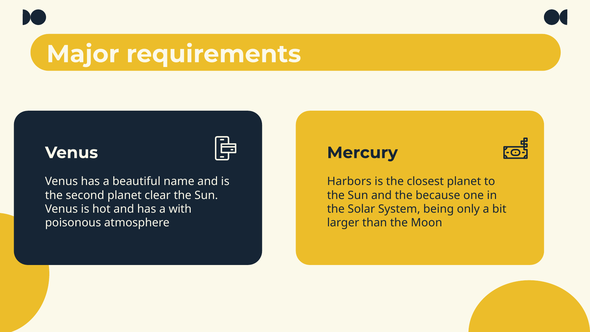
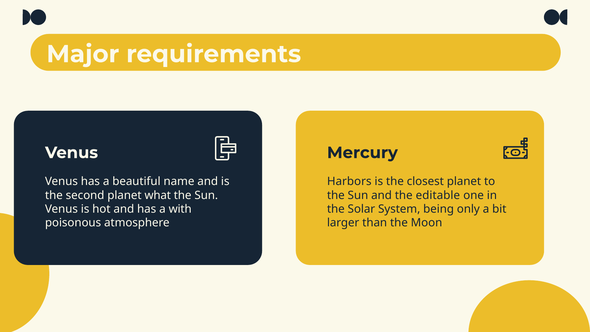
clear: clear -> what (158, 195)
because: because -> editable (438, 195)
